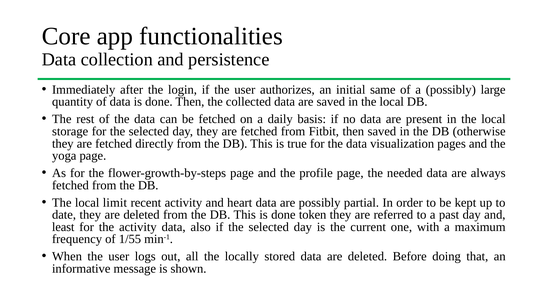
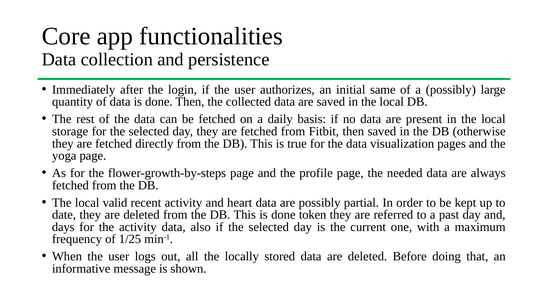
limit: limit -> valid (115, 203)
least: least -> days (63, 227)
1/55: 1/55 -> 1/25 (130, 239)
